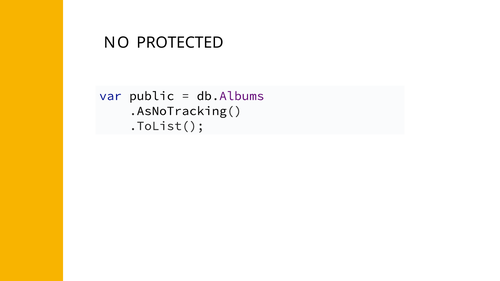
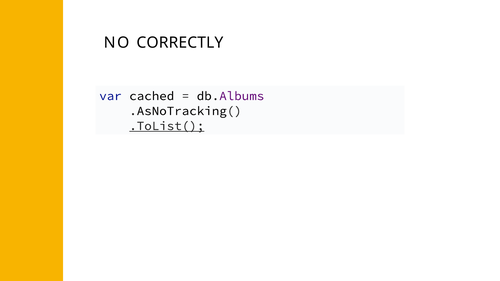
PROTECTED: PROTECTED -> CORRECTLY (180, 43)
public: public -> cached (152, 96)
.ToList( underline: none -> present (167, 126)
